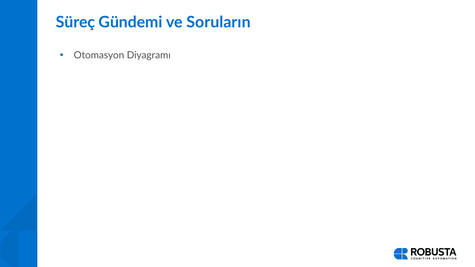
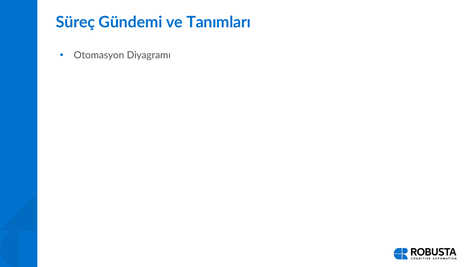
Soruların: Soruların -> Tanımları (219, 22)
